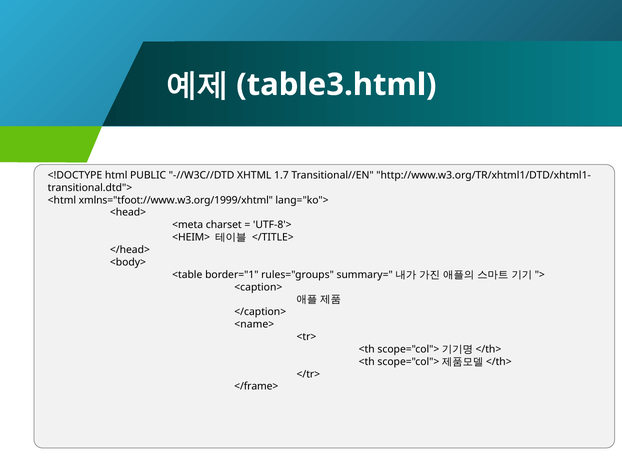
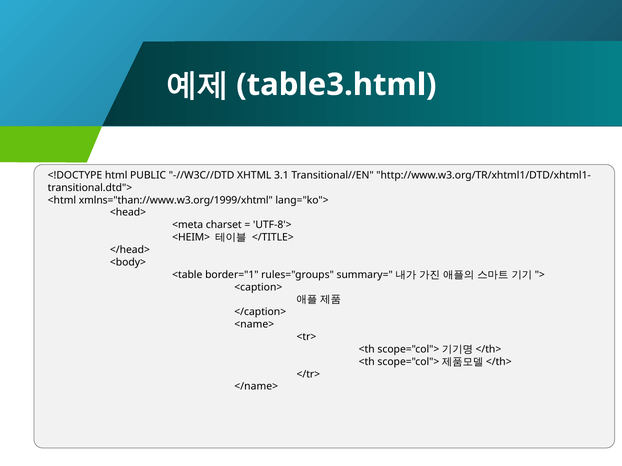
1.7: 1.7 -> 3.1 (281, 175)
xmlns="tfoot://www.w3.org/1999/xhtml: xmlns="tfoot://www.w3.org/1999/xhtml -> xmlns="than://www.w3.org/1999/xhtml (176, 200)
</frame>: </frame> -> </name> (256, 387)
